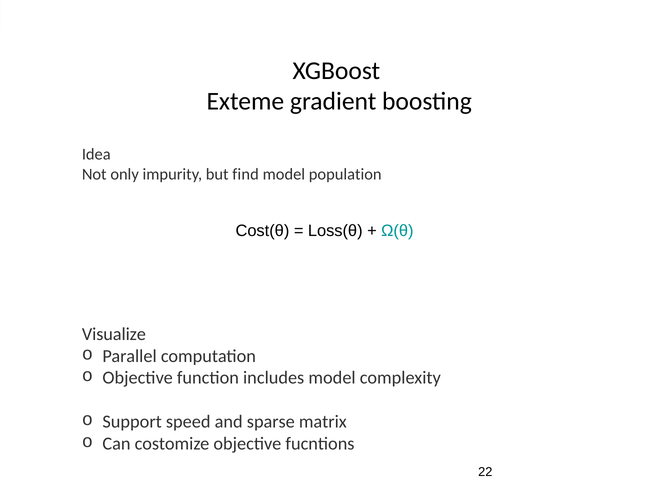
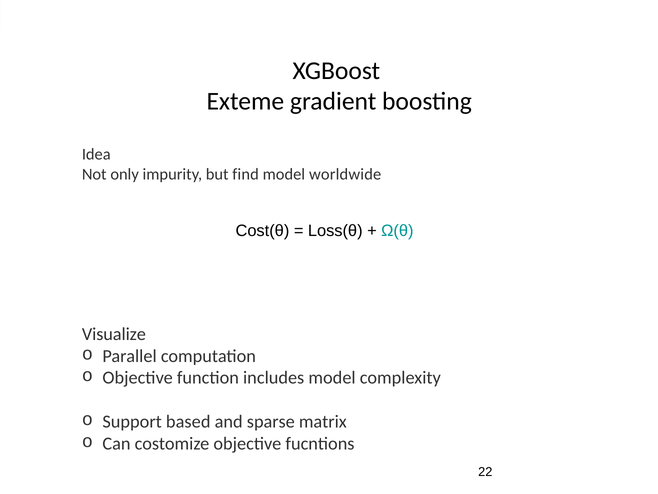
population: population -> worldwide (345, 174)
speed: speed -> based (188, 421)
